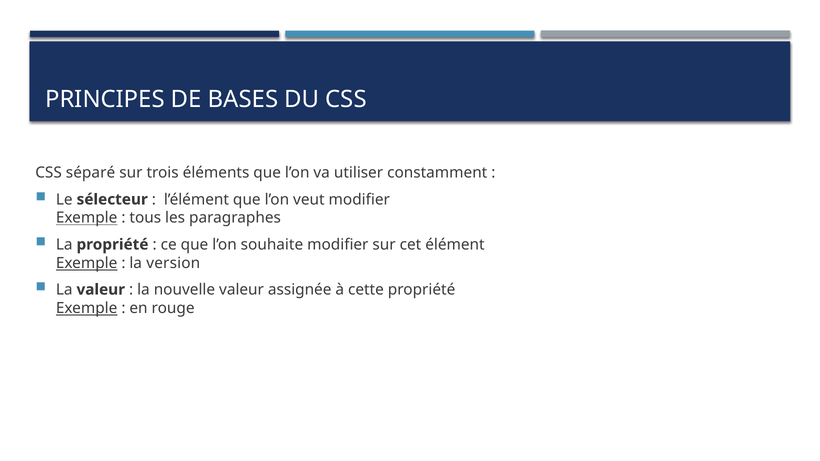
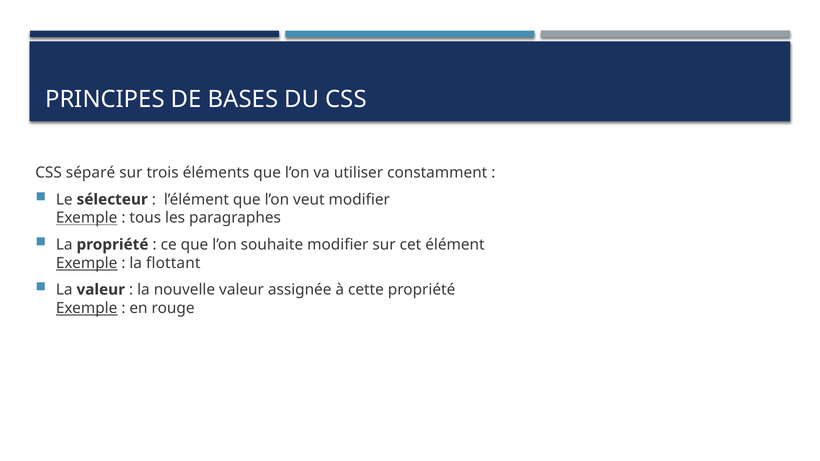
version: version -> flottant (173, 263)
